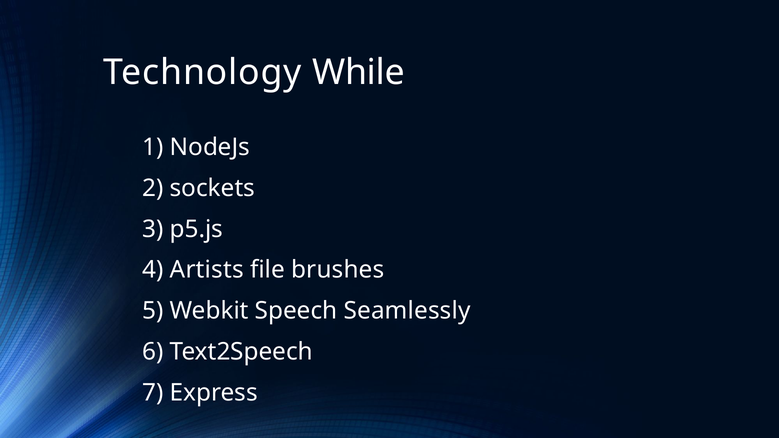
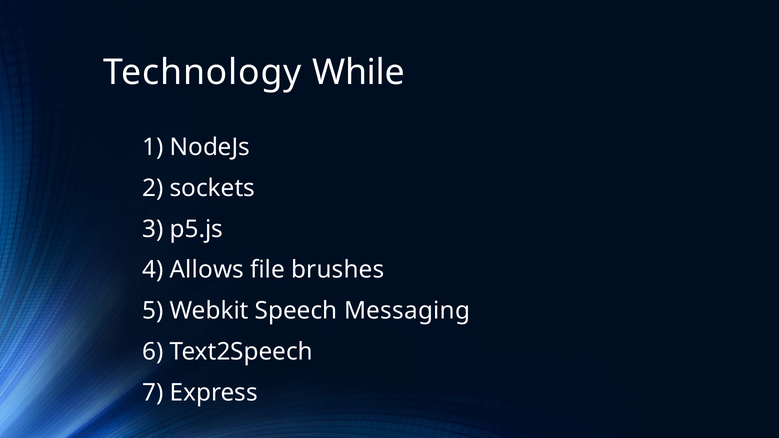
Artists: Artists -> Allows (207, 270)
Seamlessly: Seamlessly -> Messaging (407, 311)
